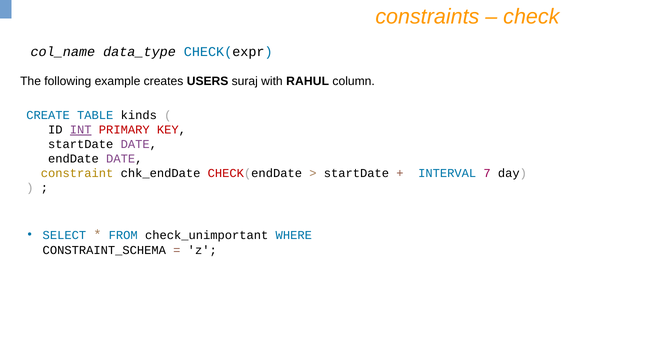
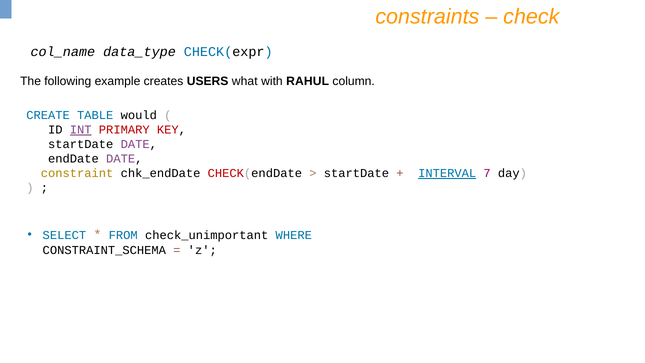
suraj: suraj -> what (245, 81)
kinds: kinds -> would (139, 115)
INTERVAL underline: none -> present (447, 173)
